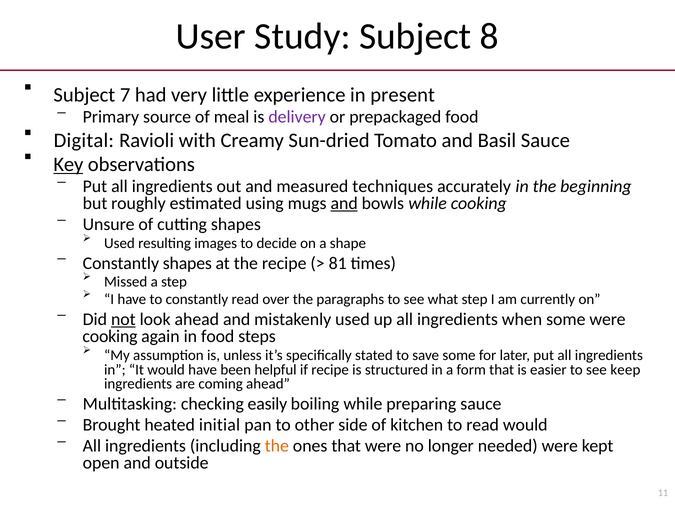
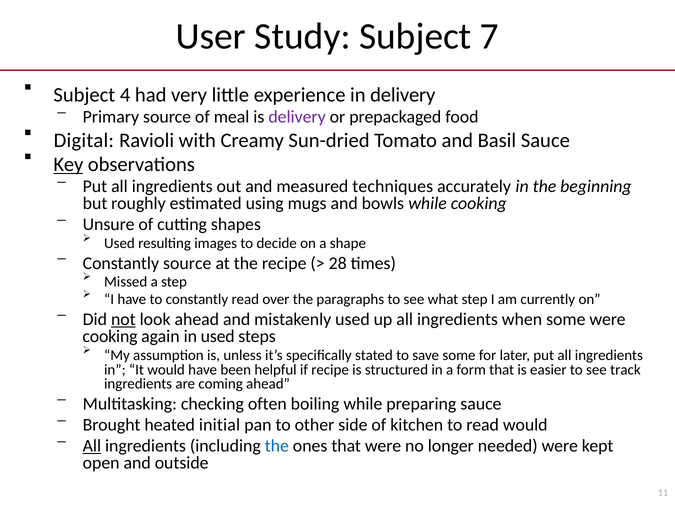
8: 8 -> 7 (489, 36)
7: 7 -> 4 (125, 95)
in present: present -> delivery (403, 95)
and underline: present -> none (344, 204)
Constantly shapes: shapes -> source (187, 263)
81: 81 -> 28 (338, 263)
in food: food -> used (218, 337)
keep: keep -> track (625, 370)
easily: easily -> often (267, 404)
All underline: none -> present (92, 446)
the colour: orange -> blue (277, 446)
